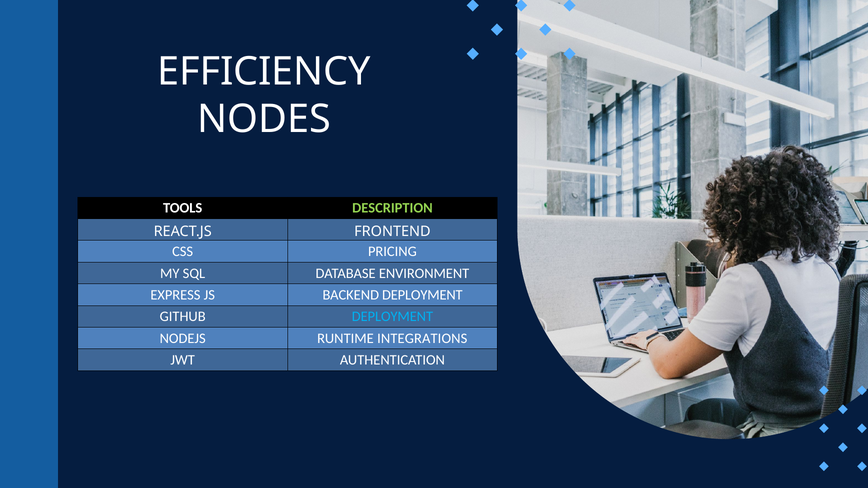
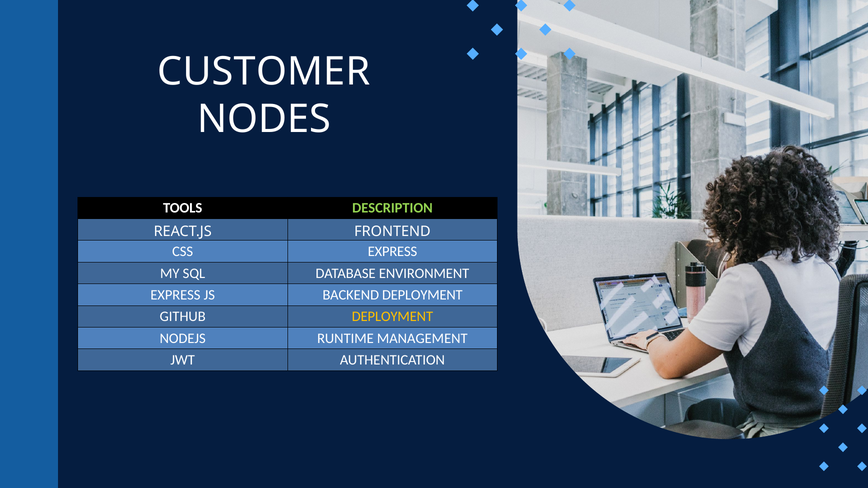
EFFICIENCY: EFFICIENCY -> CUSTOMER (264, 72)
CSS PRICING: PRICING -> EXPRESS (392, 252)
DEPLOYMENT colour: light blue -> yellow (392, 317)
INTEGRATIONS: INTEGRATIONS -> MANAGEMENT (422, 339)
